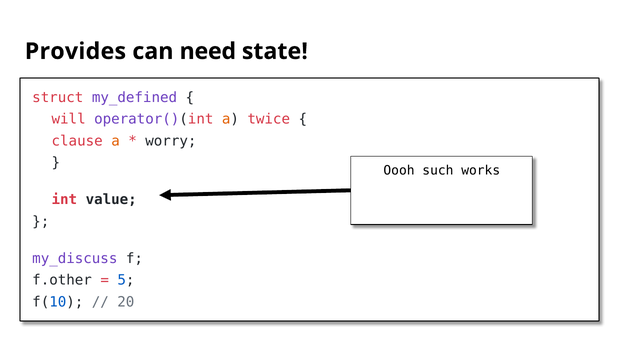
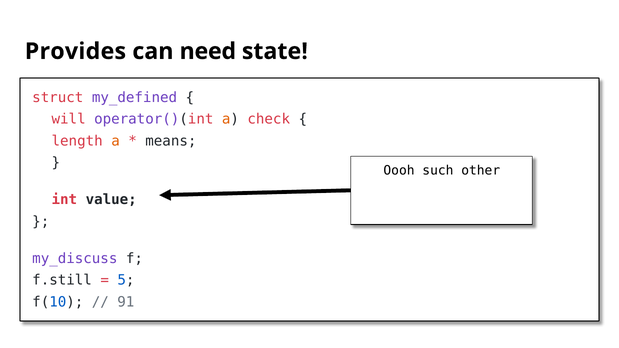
twice: twice -> check (269, 119)
clause: clause -> length (77, 141)
worry: worry -> means (171, 141)
works: works -> other (481, 170)
f.other: f.other -> f.still (62, 280)
20: 20 -> 91 (126, 302)
